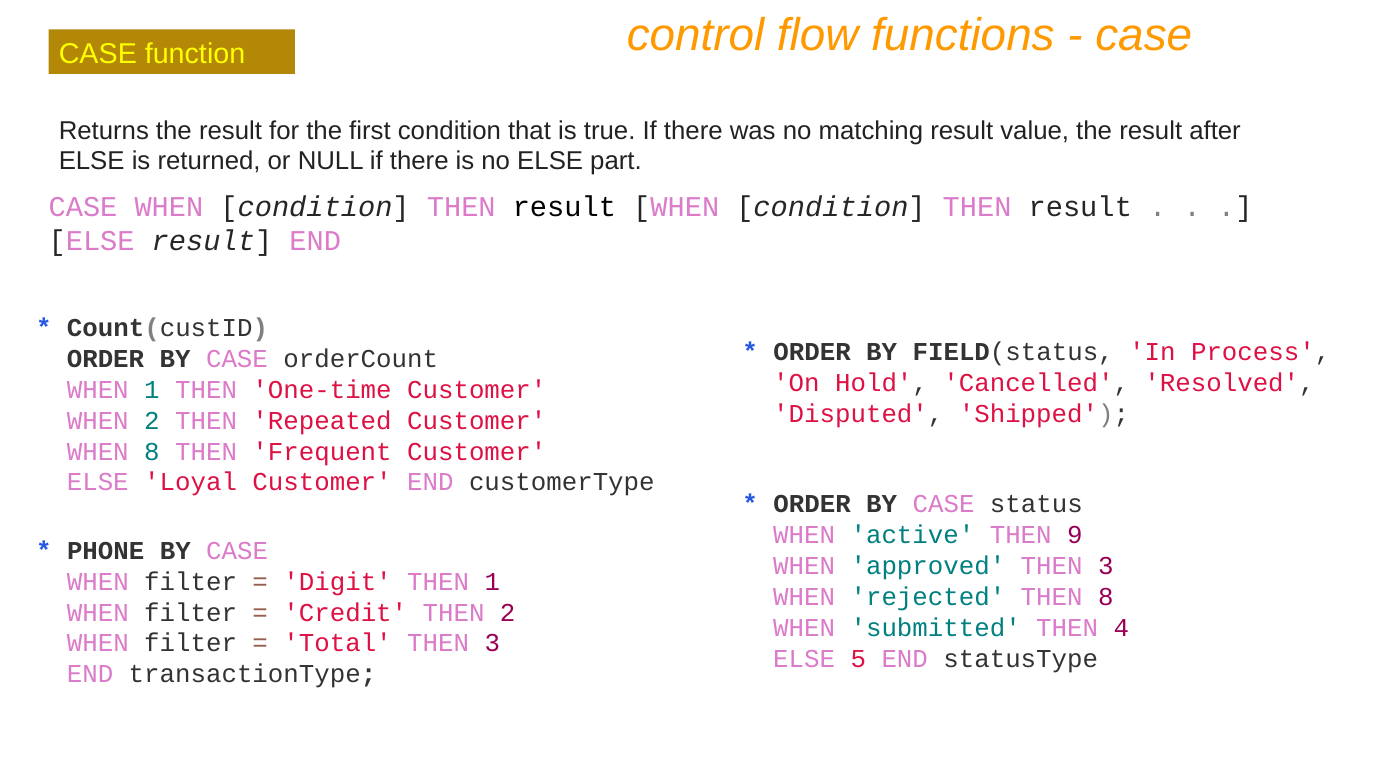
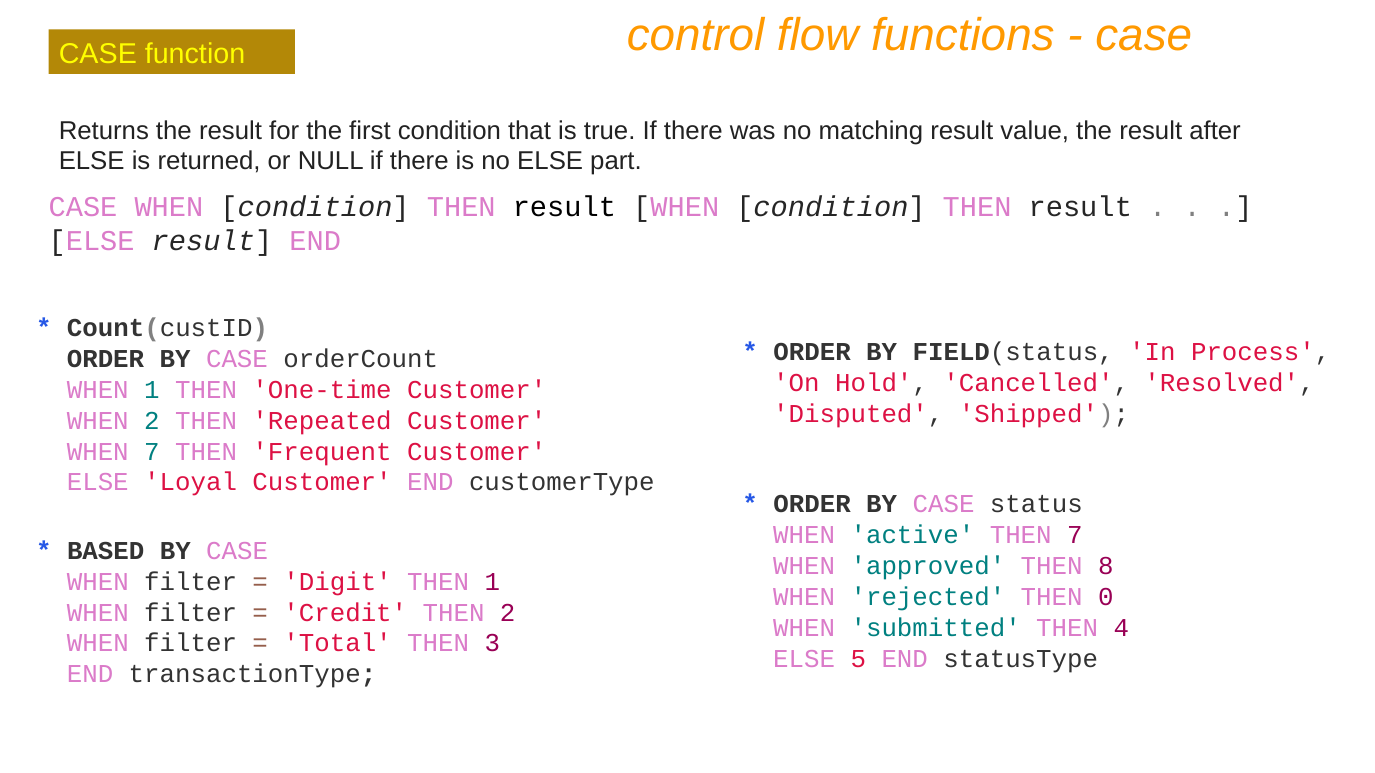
WHEN 8: 8 -> 7 (152, 452)
THEN 9: 9 -> 7 (1075, 535)
PHONE: PHONE -> BASED (106, 551)
approved THEN 3: 3 -> 8 (1106, 566)
THEN 8: 8 -> 0 (1106, 597)
